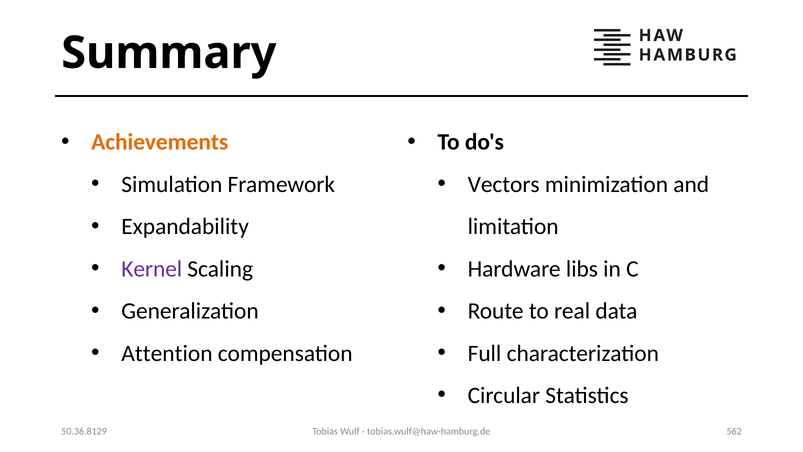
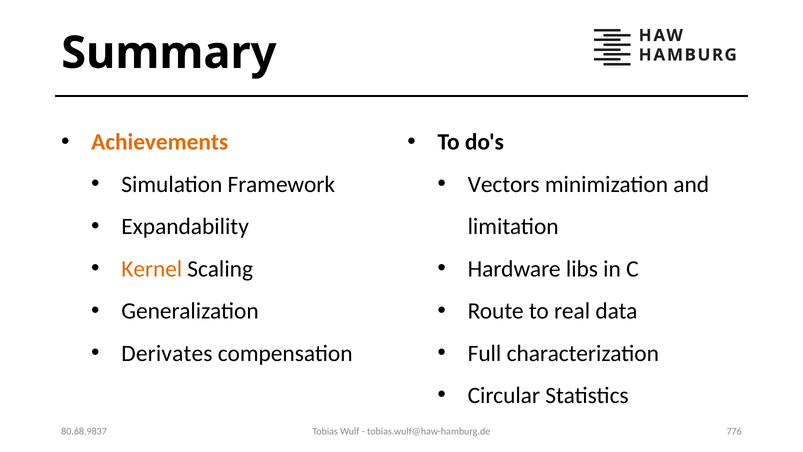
Kernel colour: purple -> orange (152, 269)
Attention: Attention -> Derivates (167, 353)
50.36.8129: 50.36.8129 -> 80.68.9837 (84, 431)
562: 562 -> 776 (734, 431)
